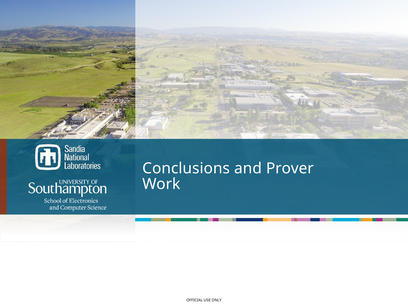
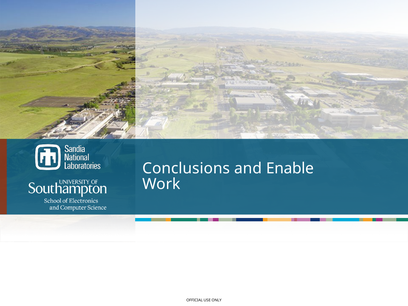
Prover: Prover -> Enable (290, 168)
